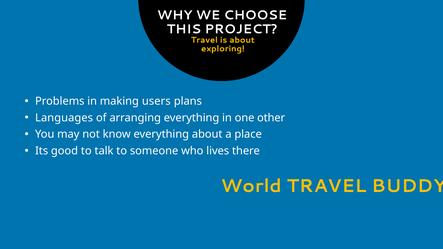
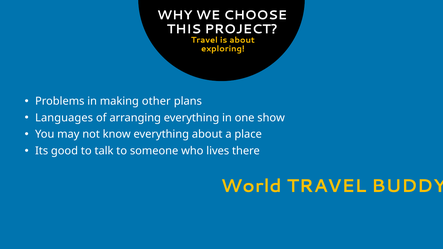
users: users -> other (156, 101)
other: other -> show (271, 118)
